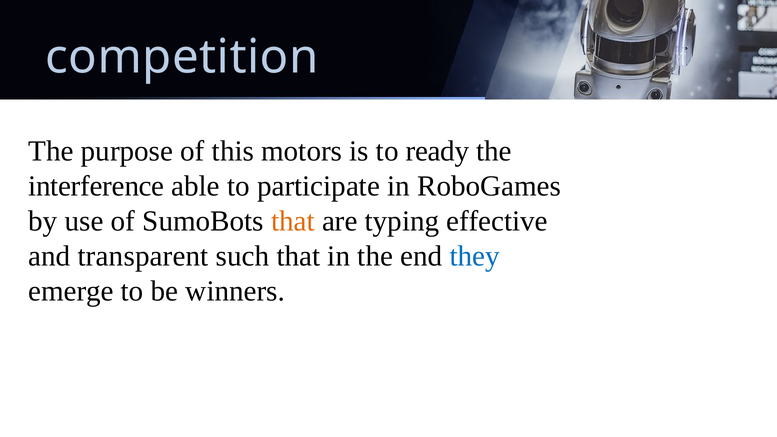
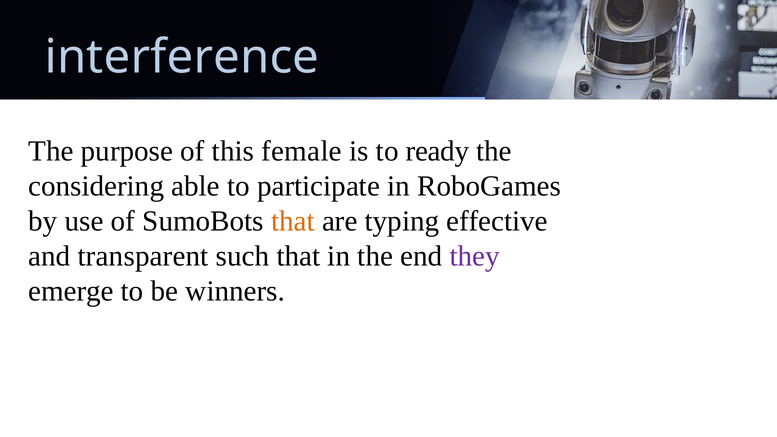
competition: competition -> interference (182, 57)
motors: motors -> female (302, 151)
interference: interference -> considering (96, 186)
they colour: blue -> purple (475, 256)
